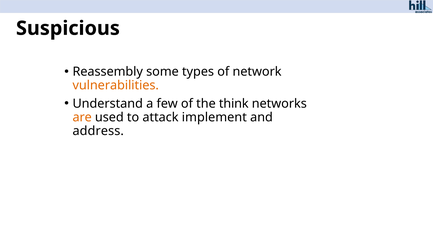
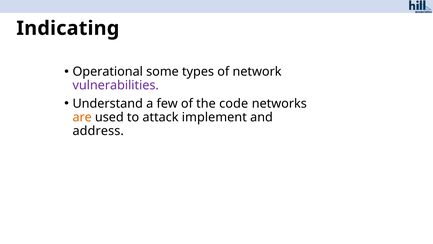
Suspicious: Suspicious -> Indicating (68, 28)
Reassembly: Reassembly -> Operational (108, 72)
vulnerabilities colour: orange -> purple (116, 85)
think: think -> code (234, 103)
